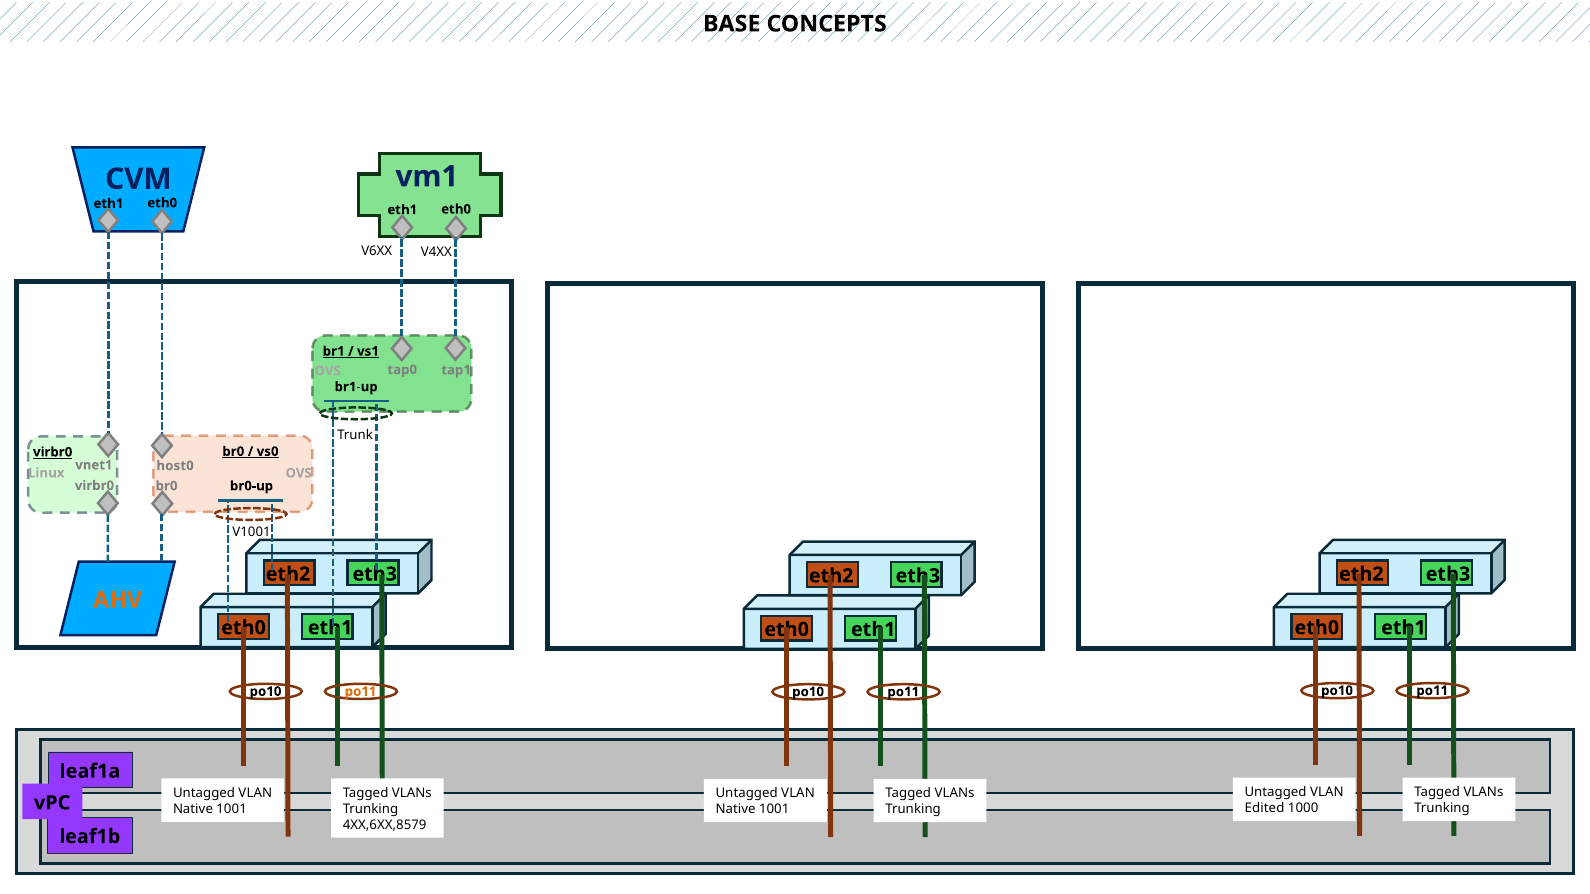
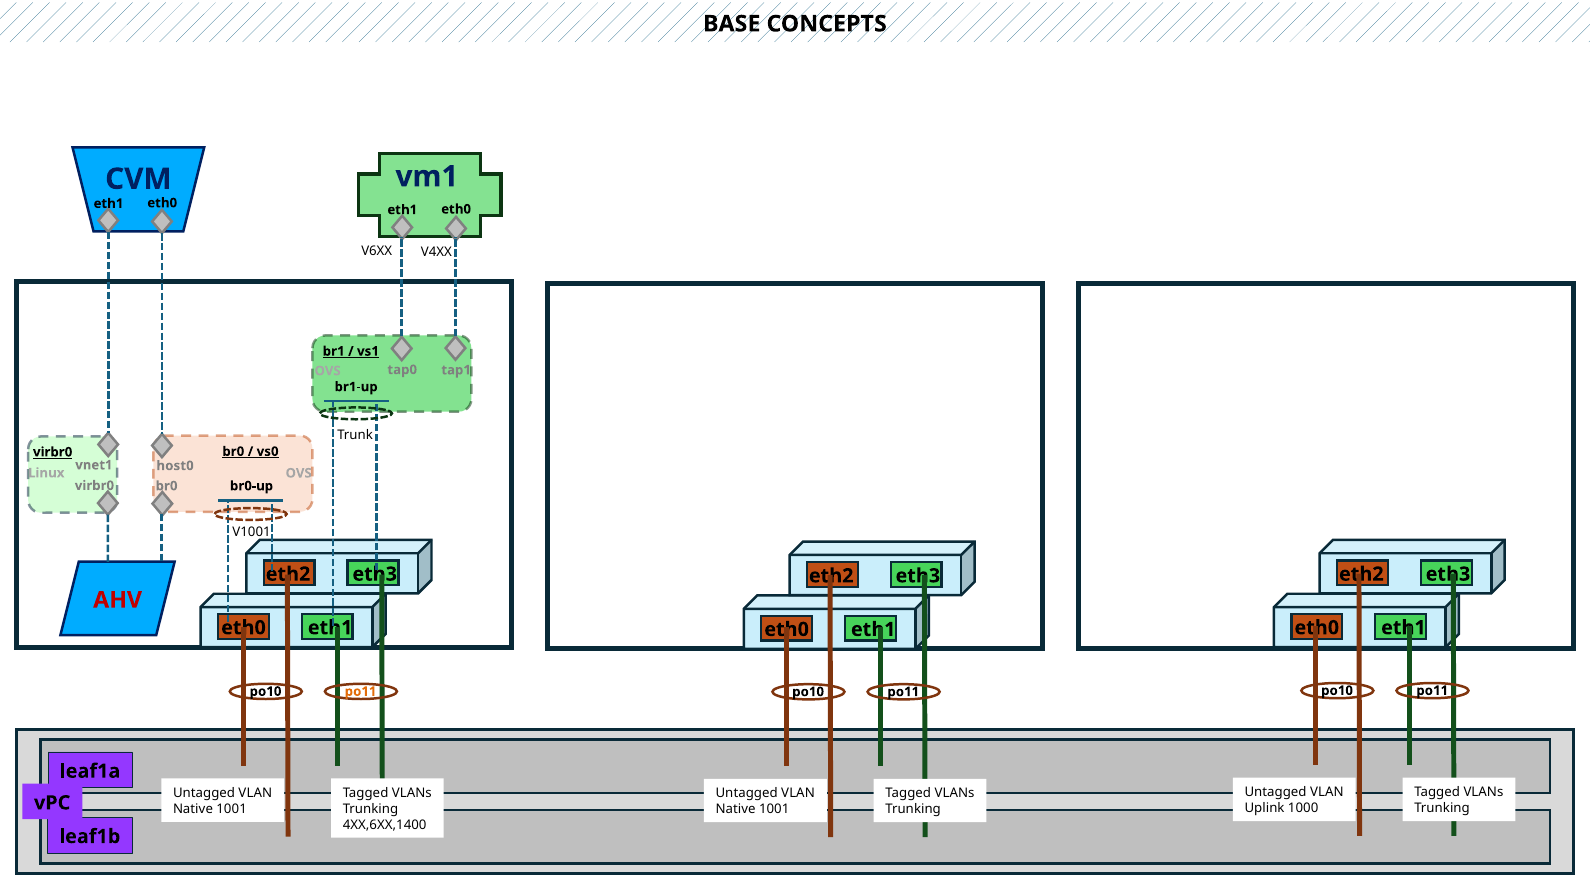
AHV colour: orange -> red (118, 600)
Edited: Edited -> Uplink (1265, 809)
4XX,6XX,8579: 4XX,6XX,8579 -> 4XX,6XX,1400 (385, 825)
